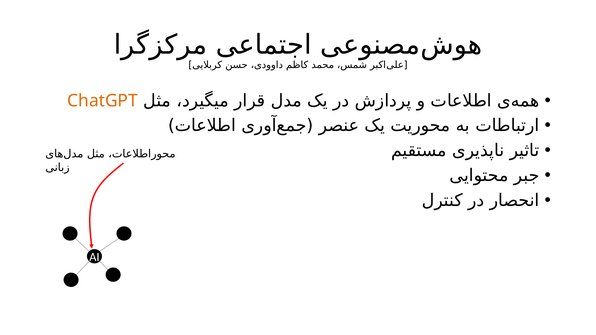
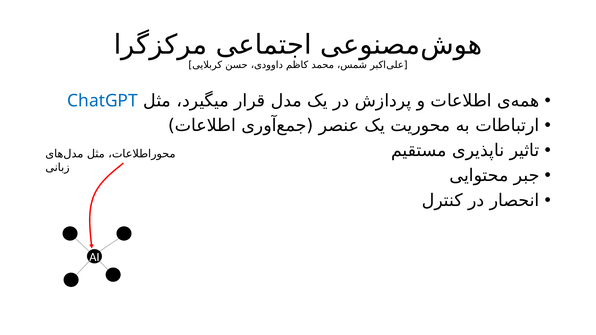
ChatGPT colour: orange -> blue (103, 101)
